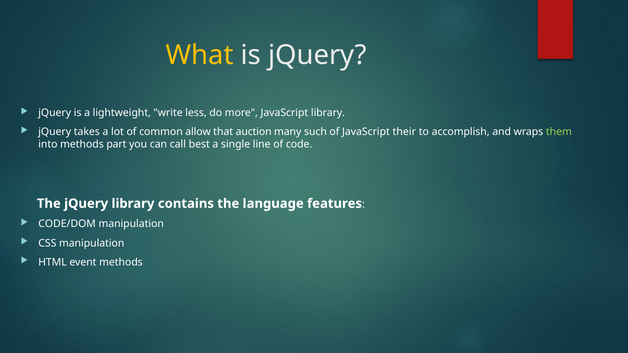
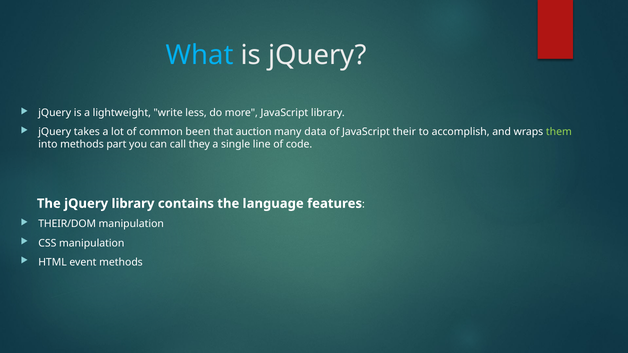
What colour: yellow -> light blue (200, 55)
allow: allow -> been (198, 132)
such: such -> data (315, 132)
best: best -> they (199, 145)
CODE/DOM: CODE/DOM -> THEIR/DOM (67, 224)
